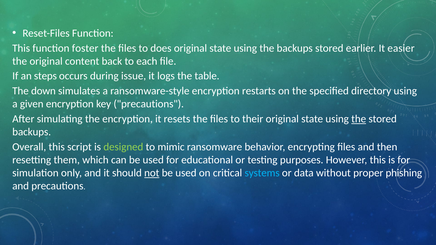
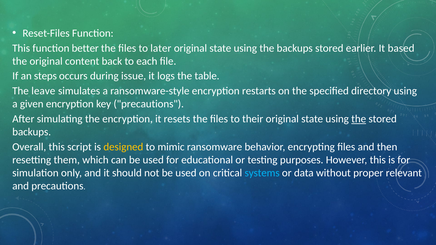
foster: foster -> better (85, 48)
does: does -> later (161, 48)
easier: easier -> based (401, 48)
down: down -> leave (43, 91)
designed colour: light green -> yellow (123, 147)
not underline: present -> none (152, 173)
phishing: phishing -> relevant (404, 173)
